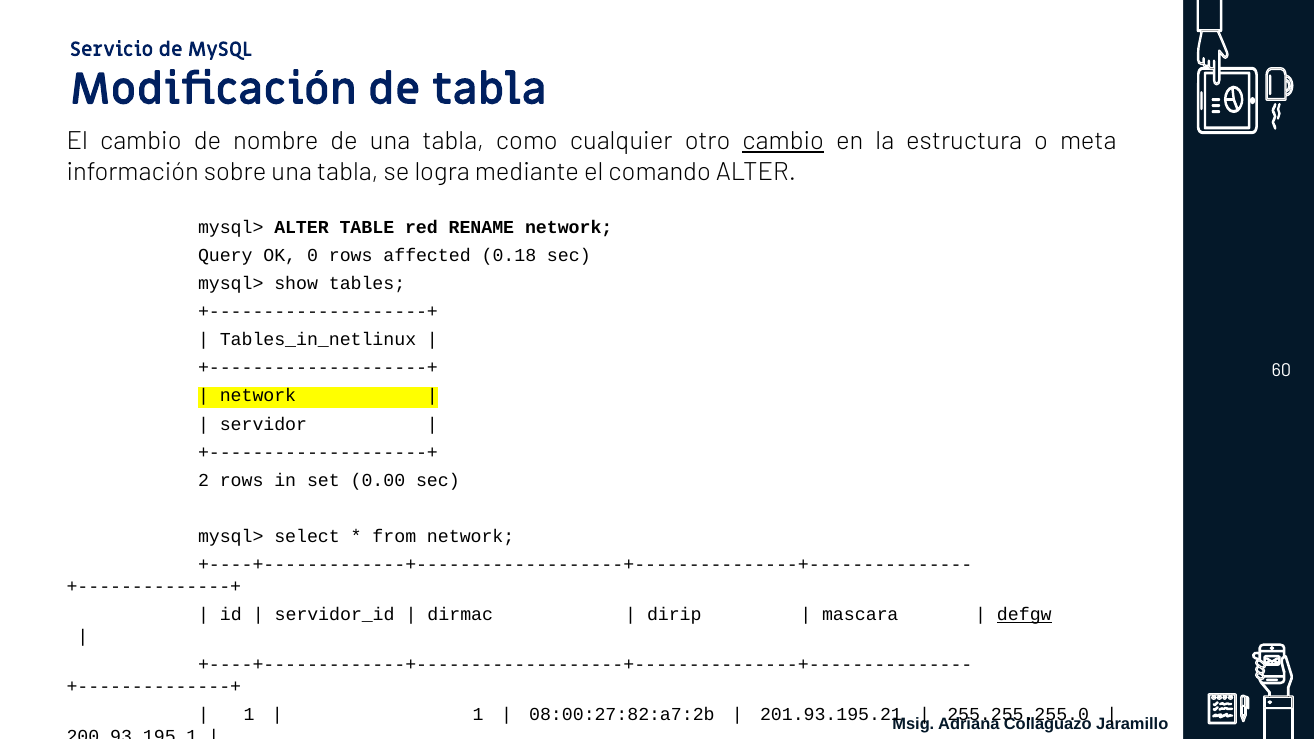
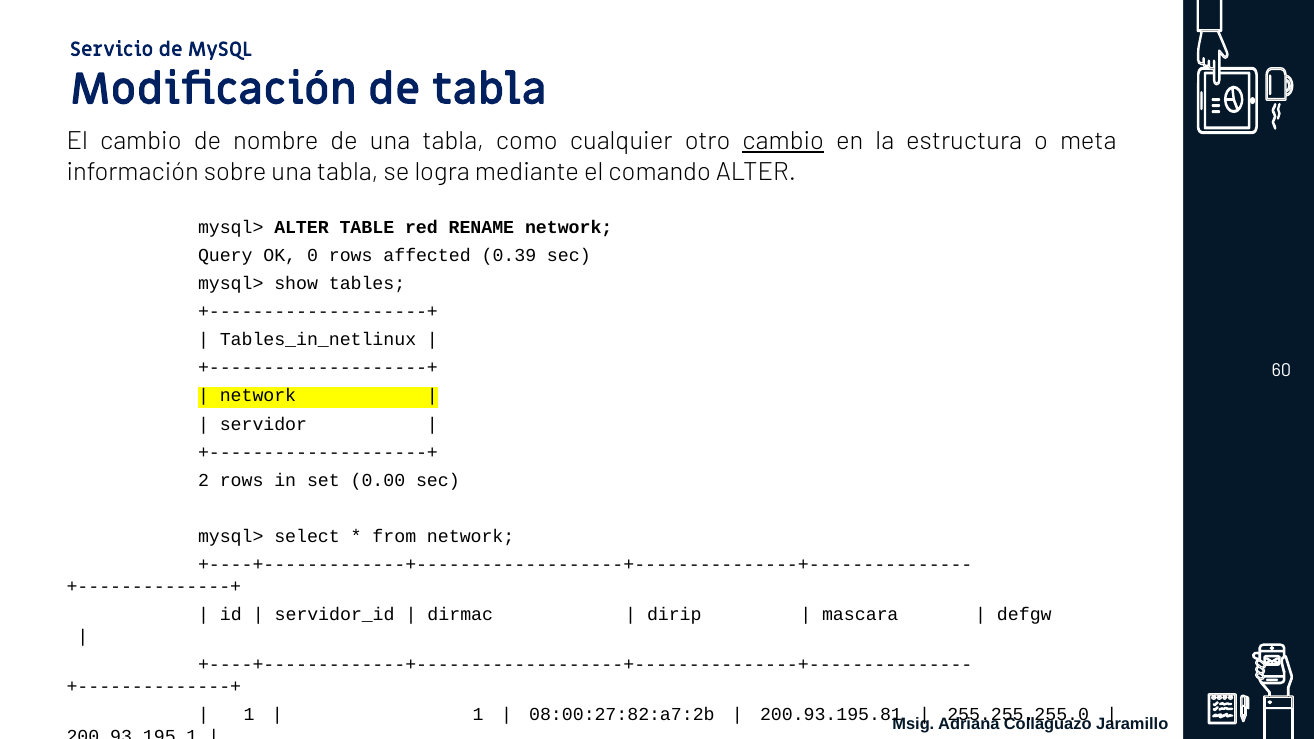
0.18: 0.18 -> 0.39 (509, 256)
defgw underline: present -> none (1024, 615)
201.93.195.21: 201.93.195.21 -> 200.93.195.81 (831, 715)
